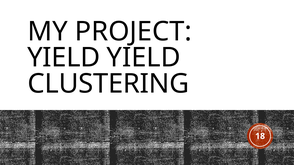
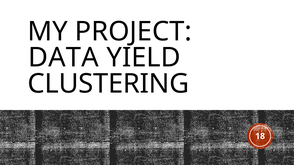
YIELD: YIELD -> DATA (63, 58)
